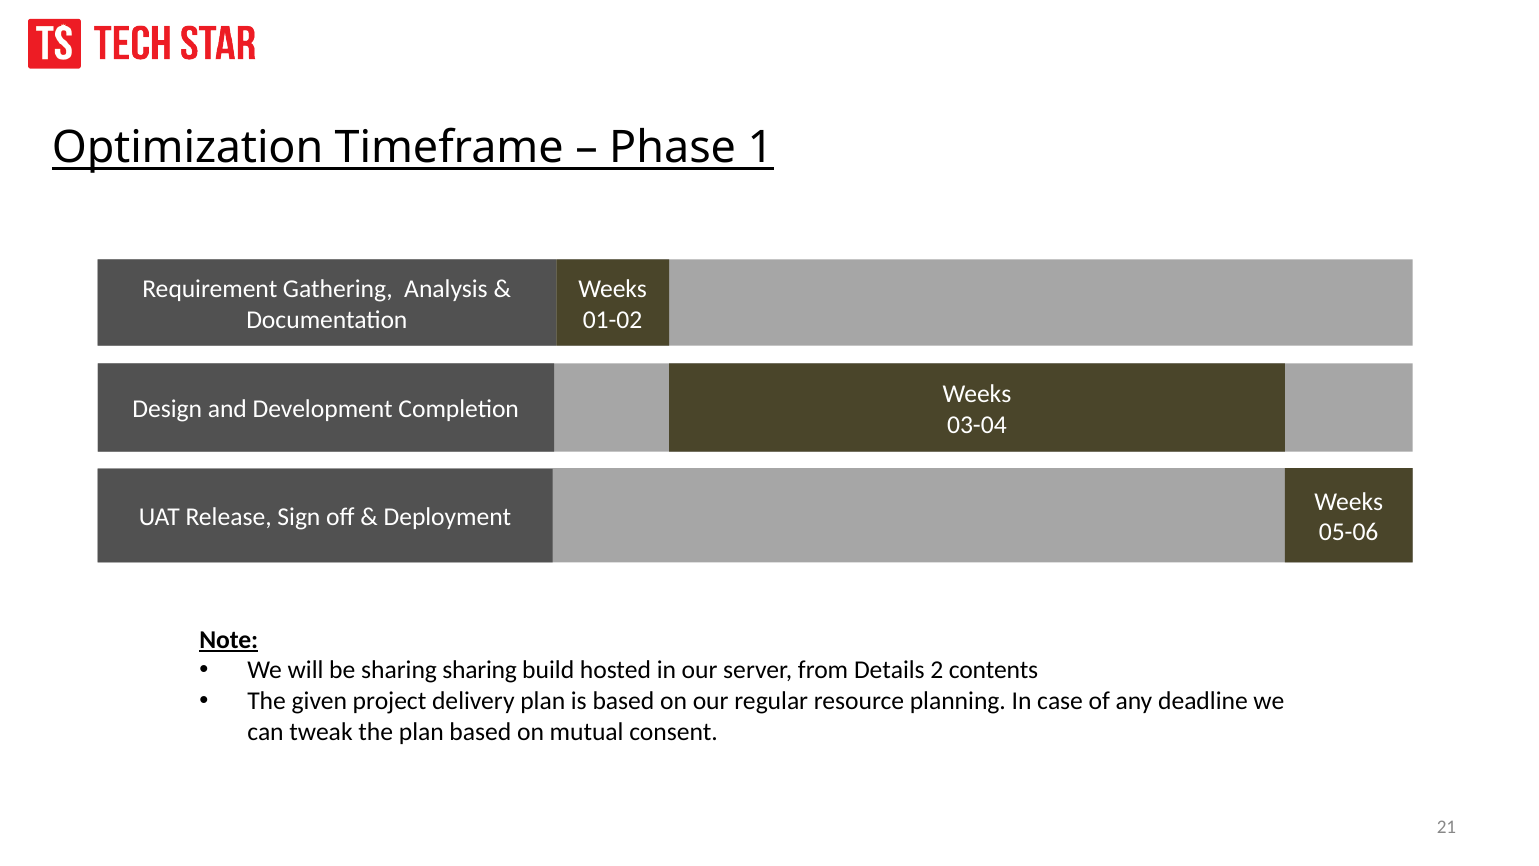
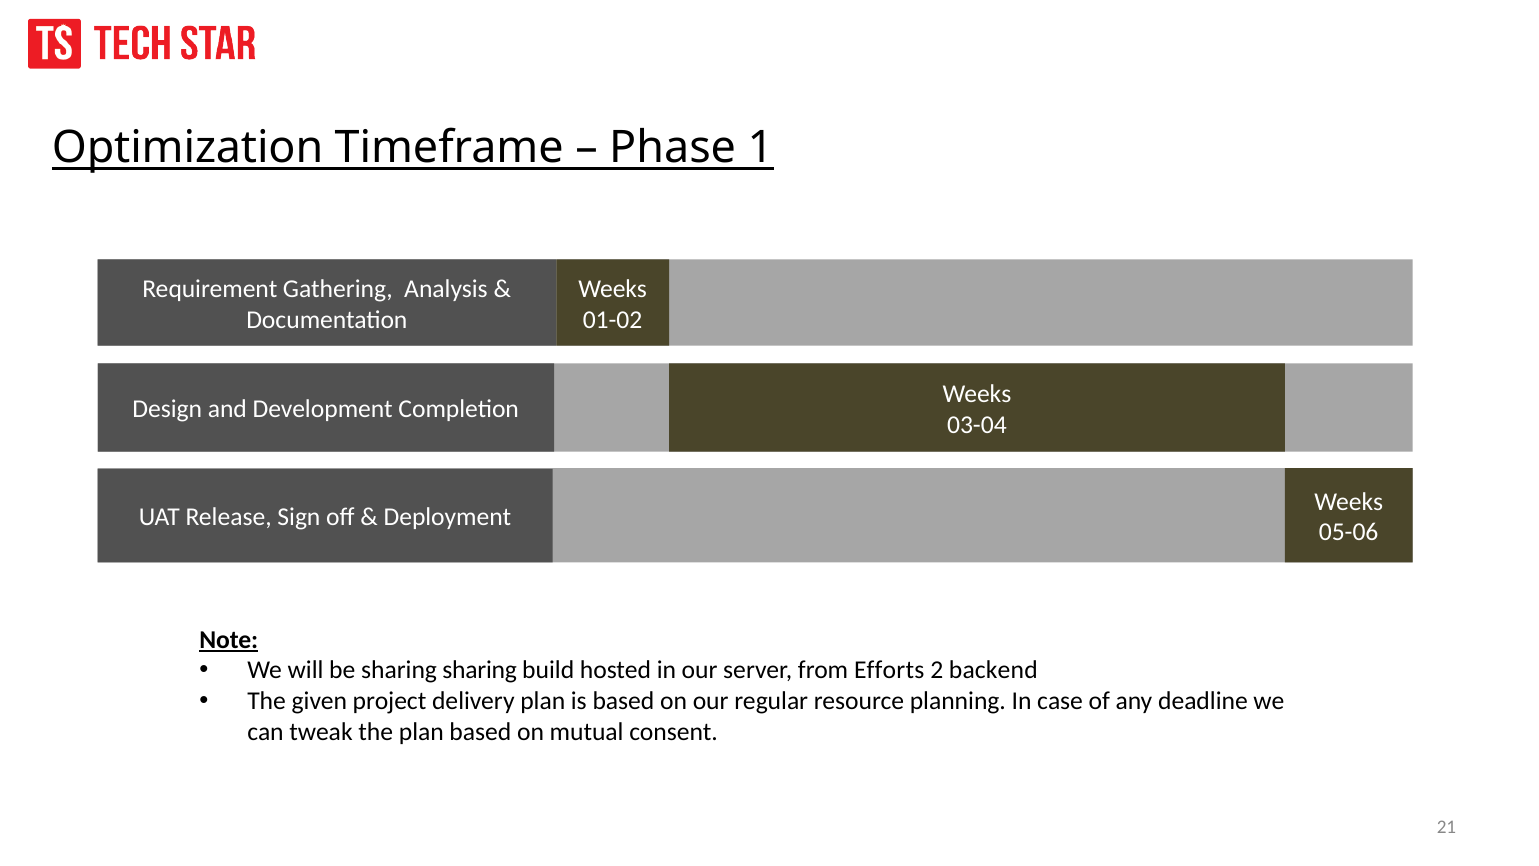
Details: Details -> Efforts (889, 670)
contents: contents -> backend (993, 670)
